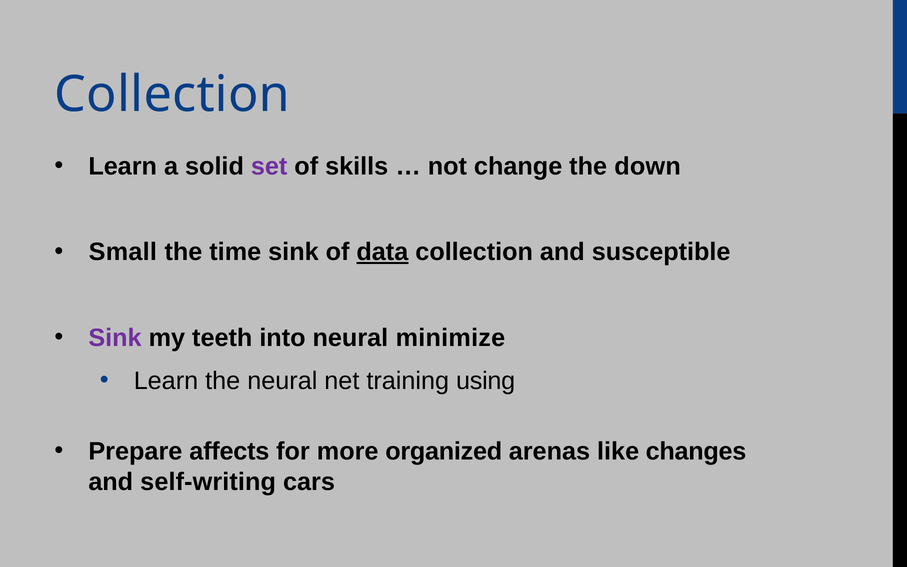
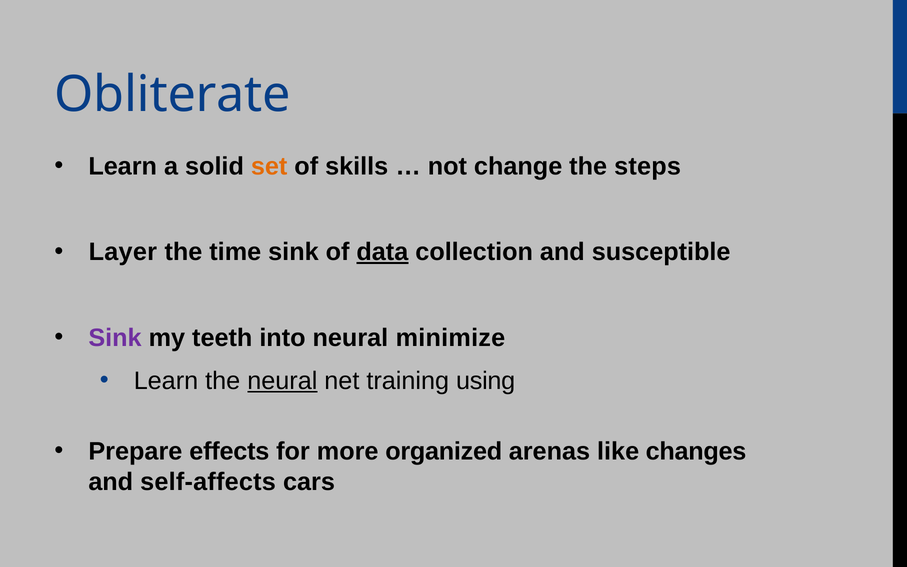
Collection: Collection -> Obliterate (172, 95)
set colour: purple -> orange (269, 166)
down: down -> steps (648, 166)
Small: Small -> Layer (123, 252)
neural underline: none -> present (282, 381)
affects: affects -> effects (229, 451)
self-writing: self-writing -> self-affects (208, 482)
